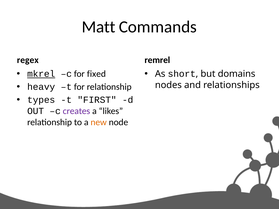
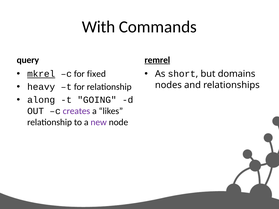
Matt: Matt -> With (99, 27)
regex: regex -> query (28, 60)
remrel underline: none -> present (157, 60)
types: types -> along (41, 100)
FIRST: FIRST -> GOING (97, 100)
new colour: orange -> purple (99, 122)
